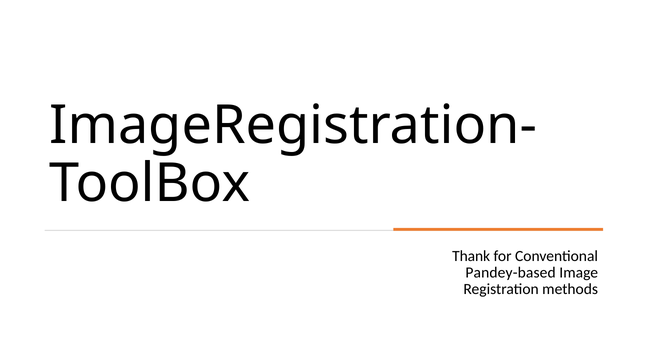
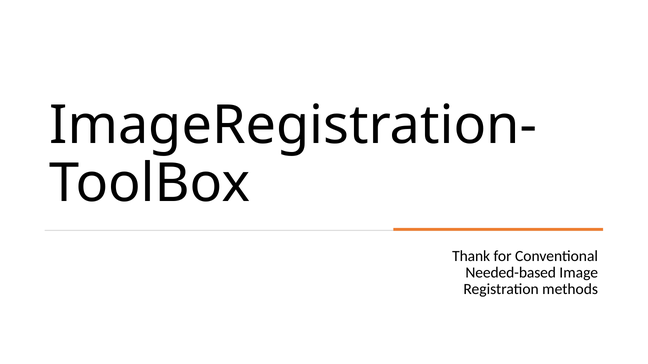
Pandey-based: Pandey-based -> Needed-based (511, 273)
